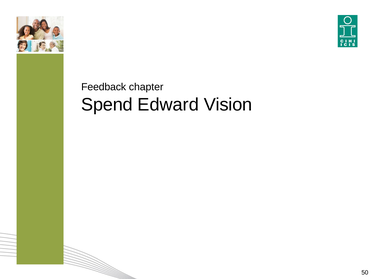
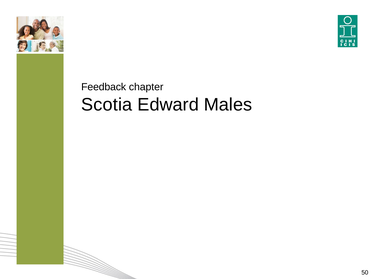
Spend: Spend -> Scotia (107, 105)
Vision: Vision -> Males (228, 105)
